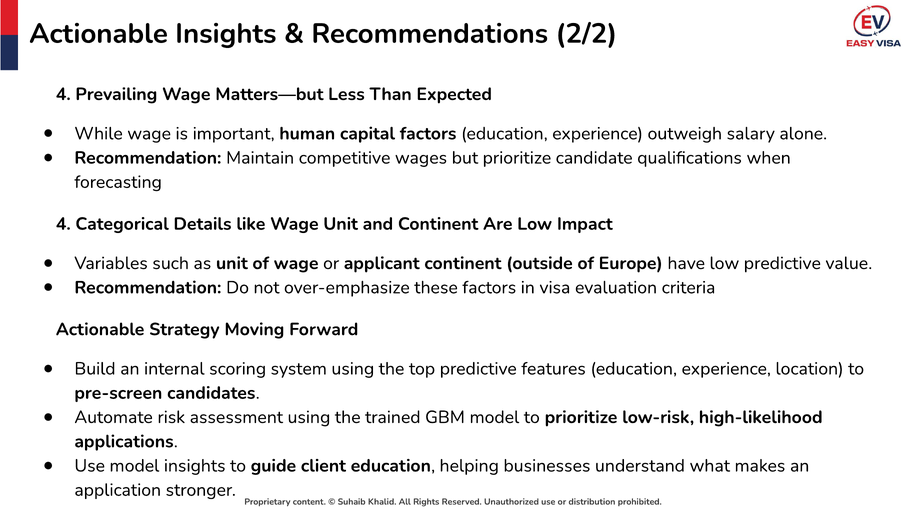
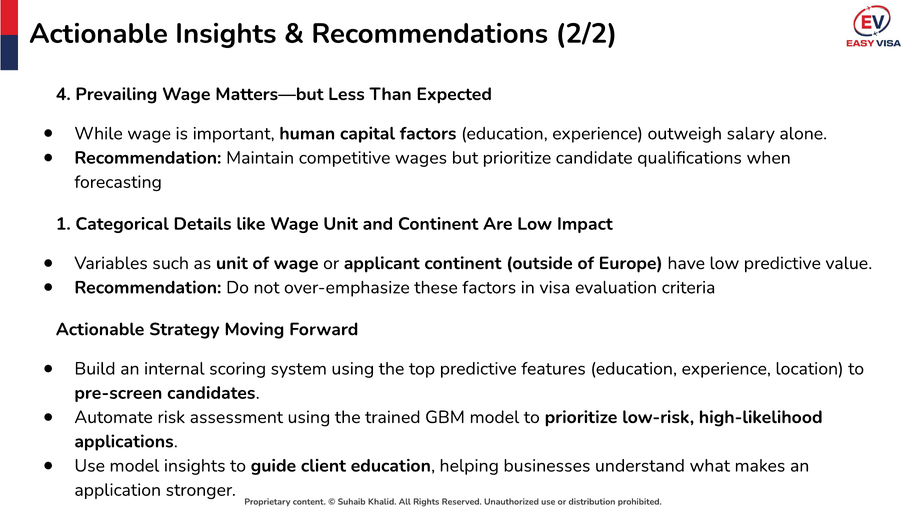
4: 4 -> 1 (63, 224)
